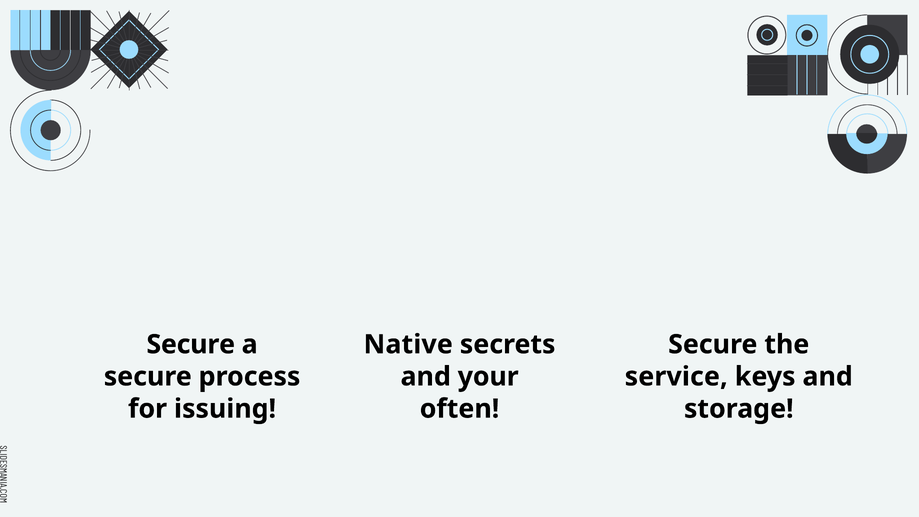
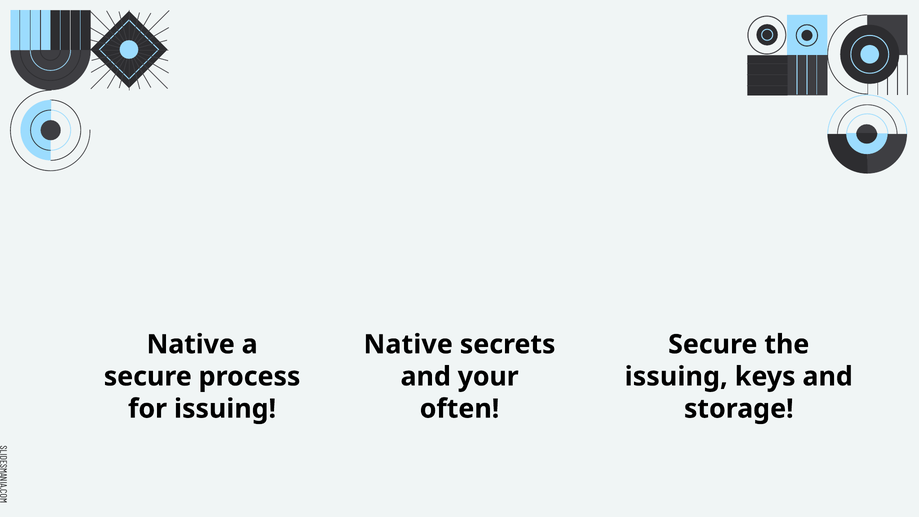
Secure: Secure -> Native (191, 344)
service: service -> issuing (676, 377)
